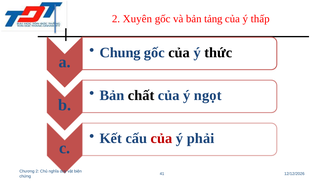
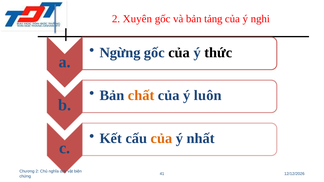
thấp: thấp -> nghi (260, 19)
Chung: Chung -> Ngừng (120, 53)
chất colour: black -> orange (141, 96)
ngọt: ngọt -> luôn (208, 96)
của colour: red -> orange (162, 139)
phải: phải -> nhất (201, 139)
